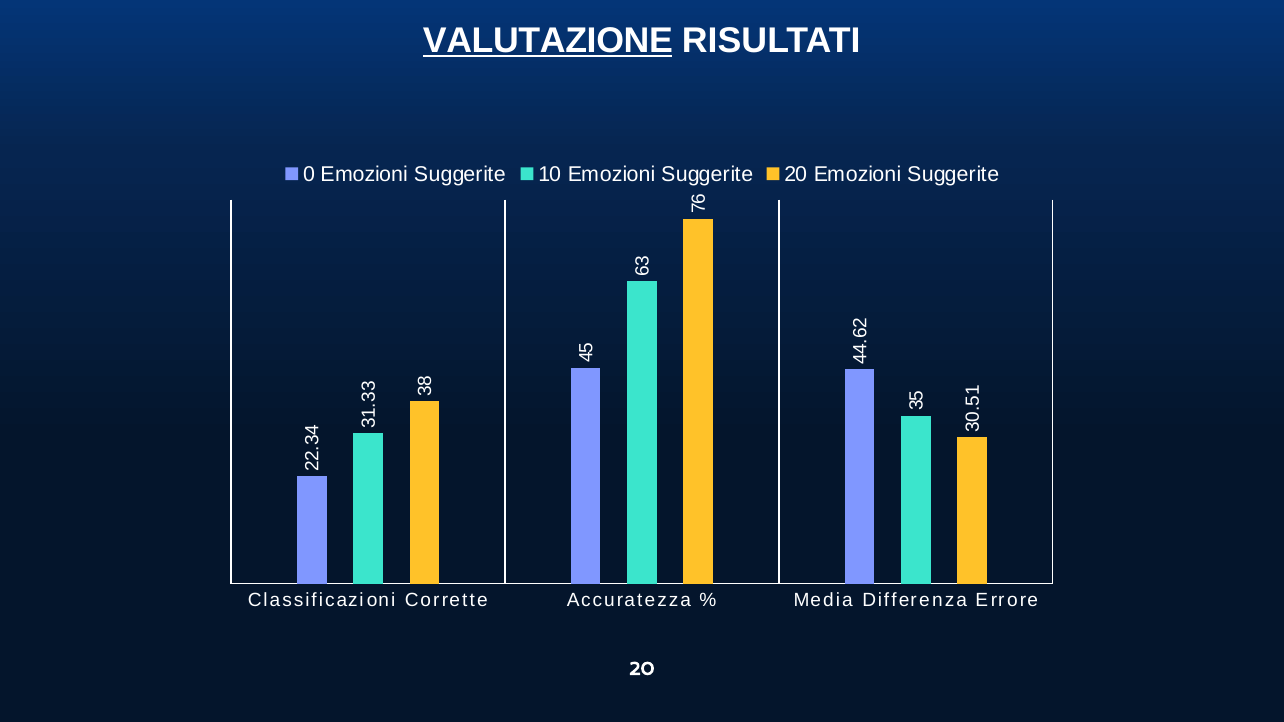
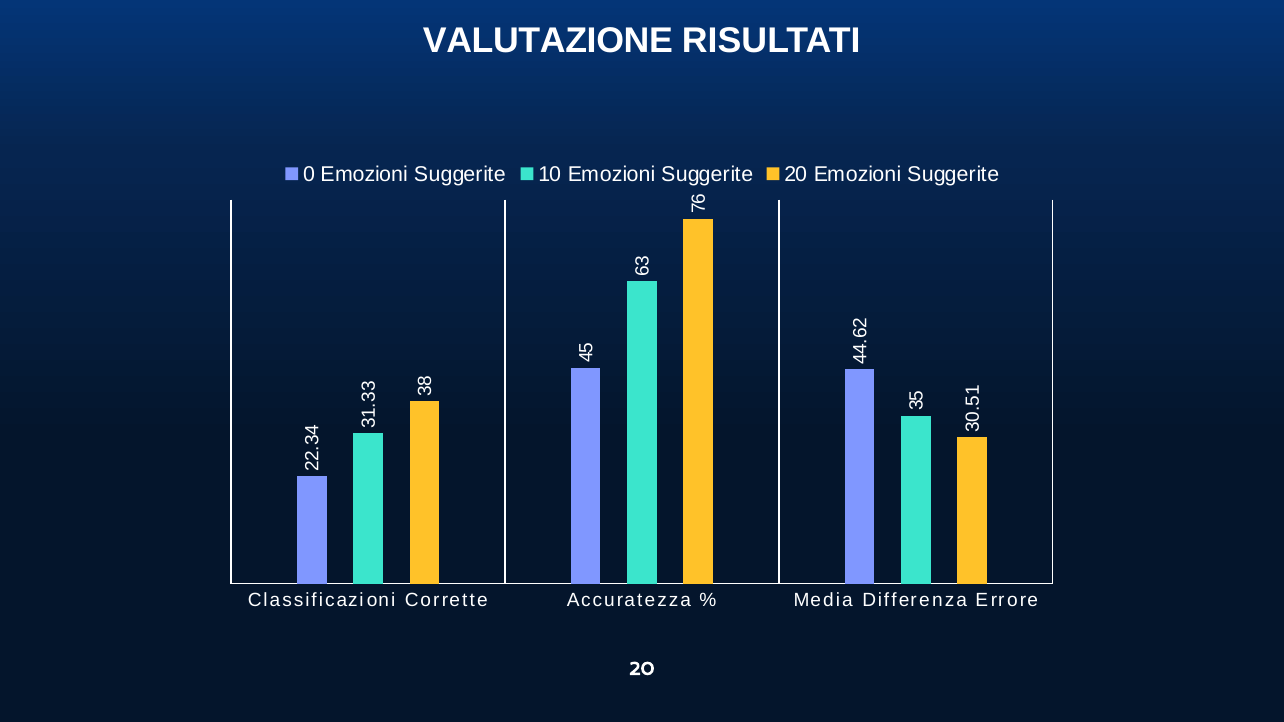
VALUTAZIONE underline: present -> none (548, 40)
